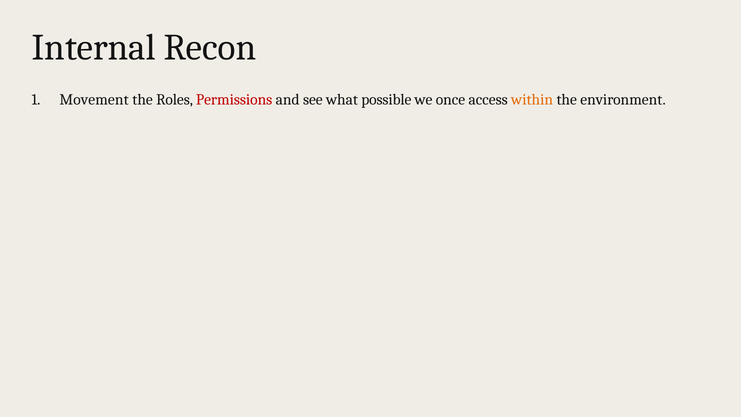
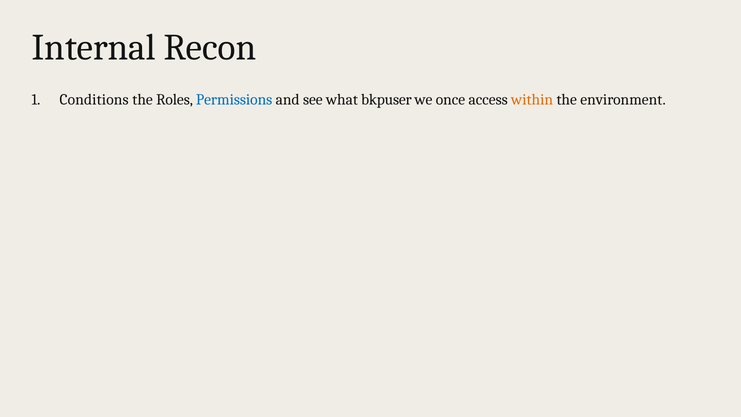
Movement: Movement -> Conditions (94, 100)
Permissions colour: red -> blue (234, 100)
possible: possible -> bkpuser (386, 100)
